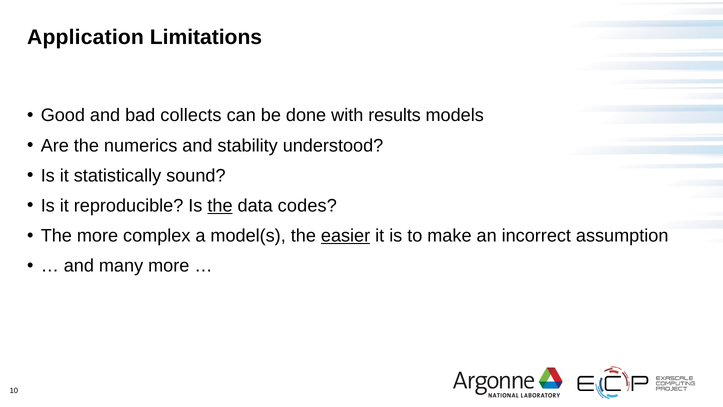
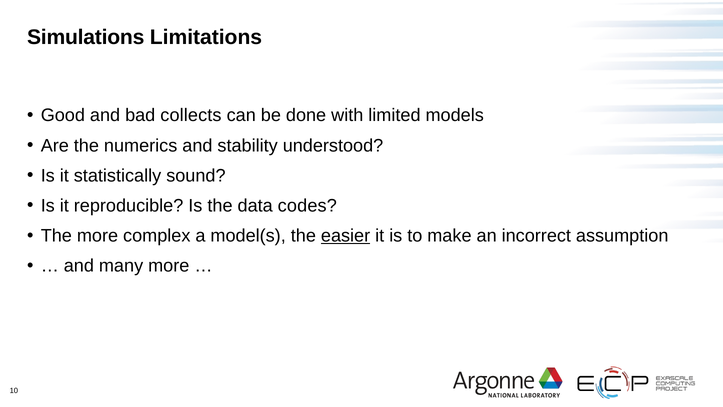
Application: Application -> Simulations (86, 37)
results: results -> limited (394, 115)
the underline: present -> none (220, 206)
